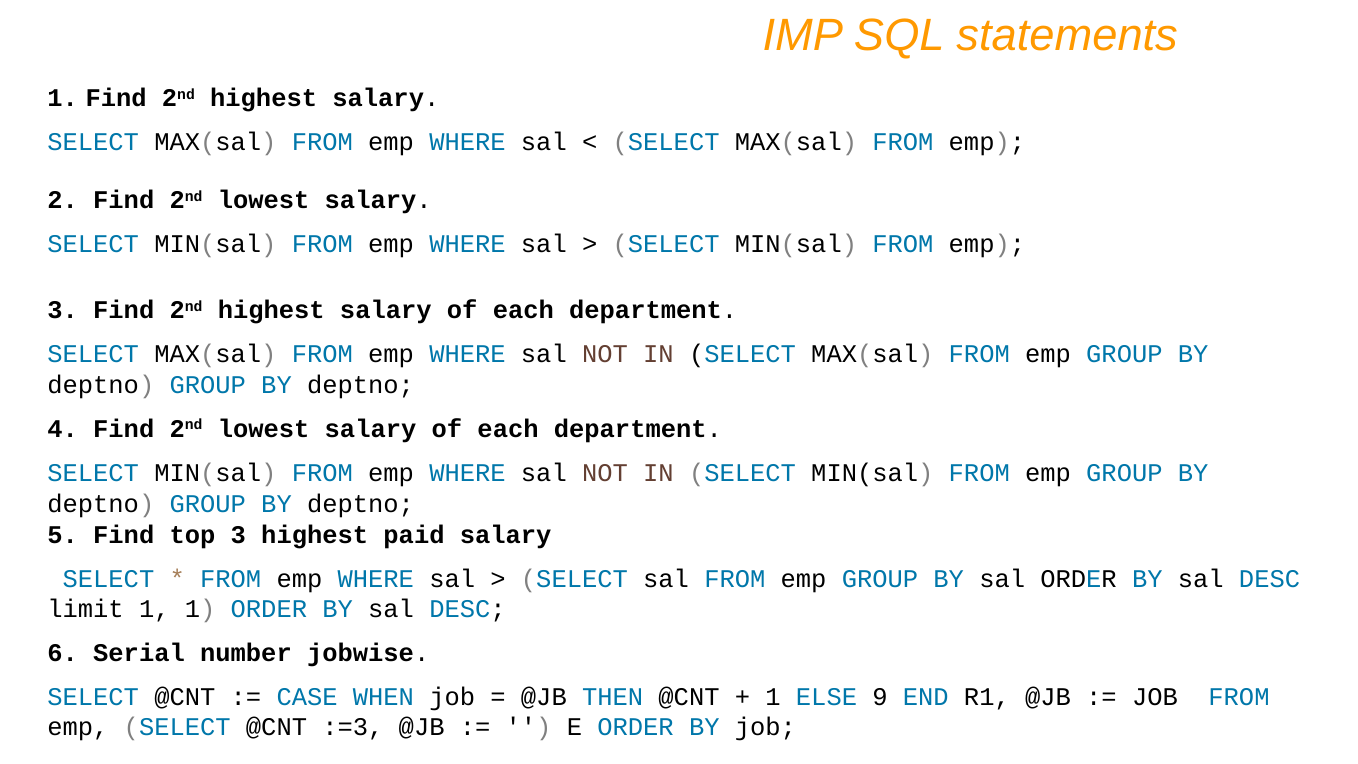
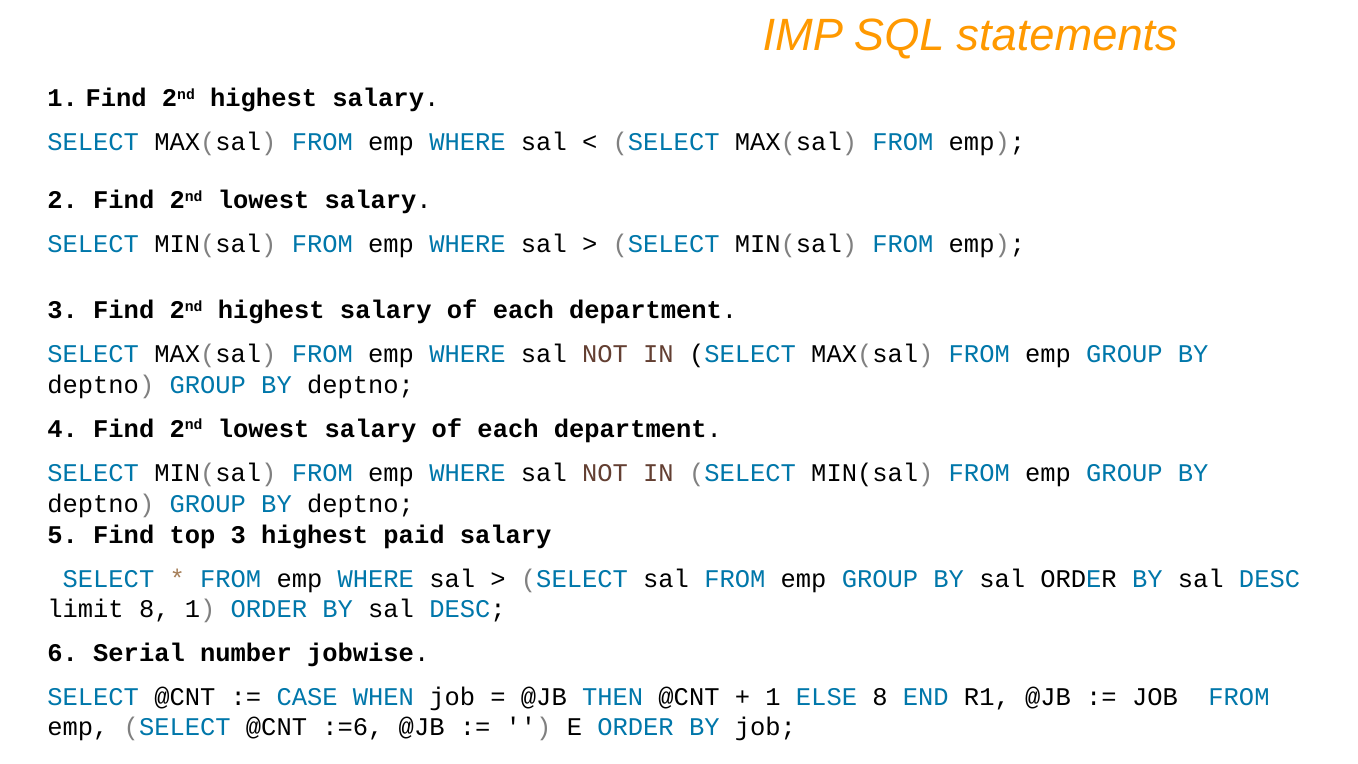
limit 1: 1 -> 8 (154, 609)
ELSE 9: 9 -> 8 (880, 697)
:=3: :=3 -> :=6 (353, 727)
